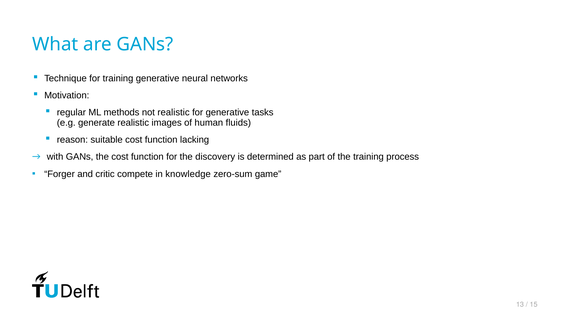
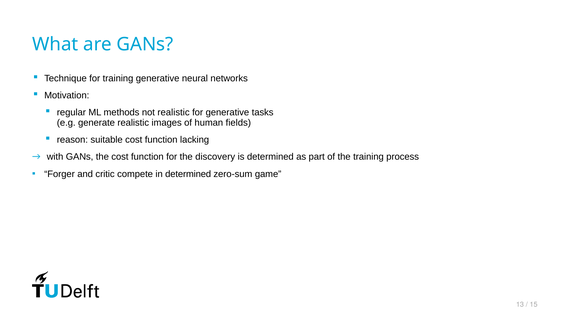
fluids: fluids -> fields (238, 122)
in knowledge: knowledge -> determined (188, 174)
